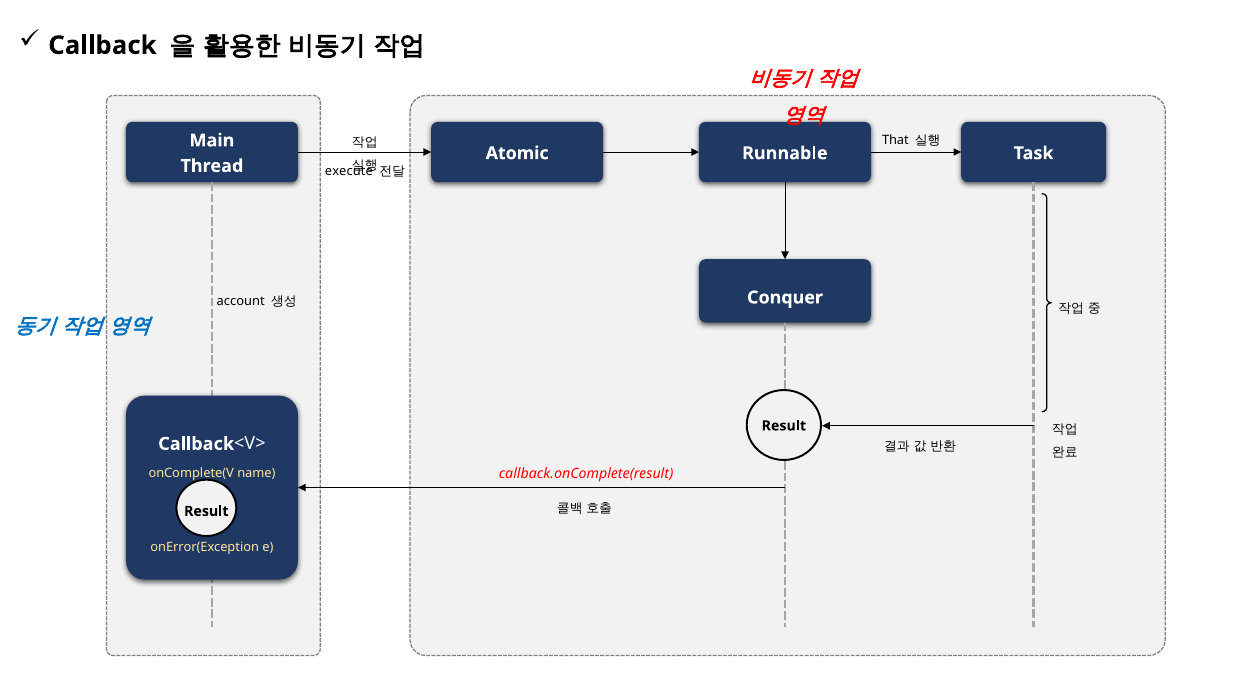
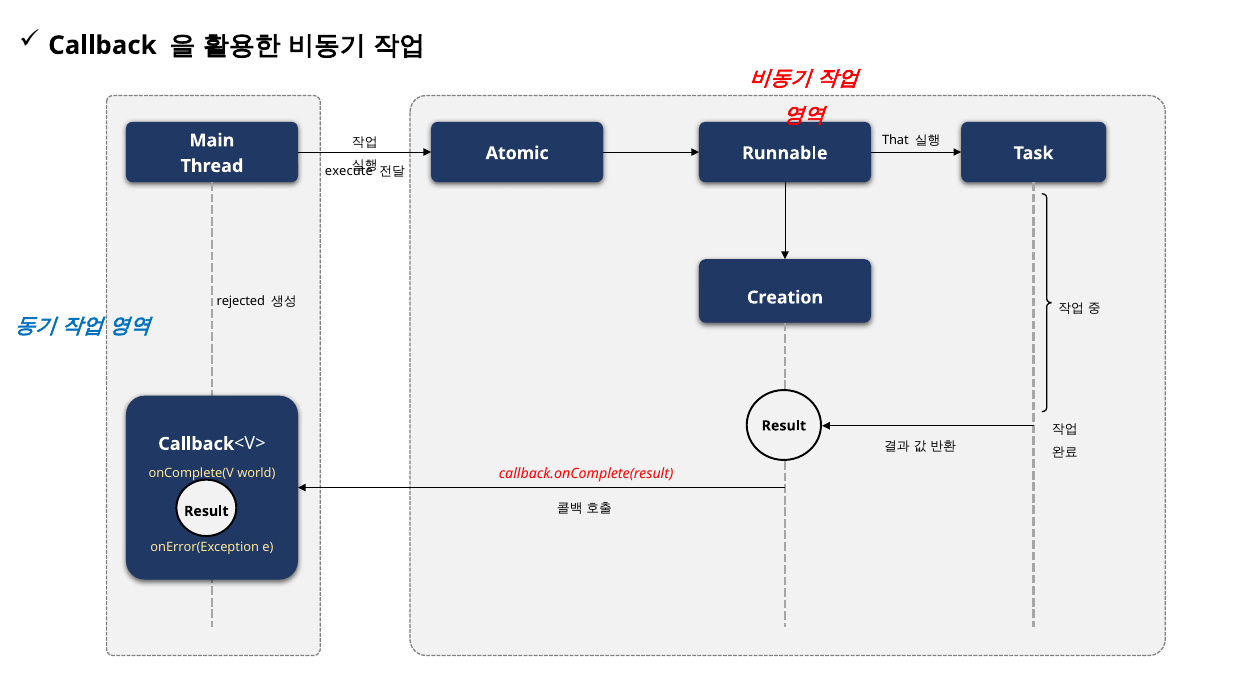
Conquer: Conquer -> Creation (785, 297)
account: account -> rejected (241, 301)
name: name -> world (256, 474)
